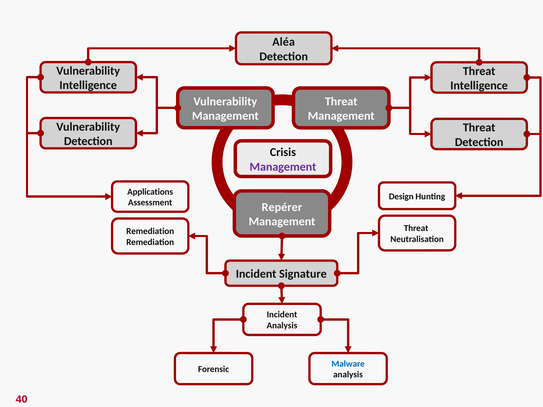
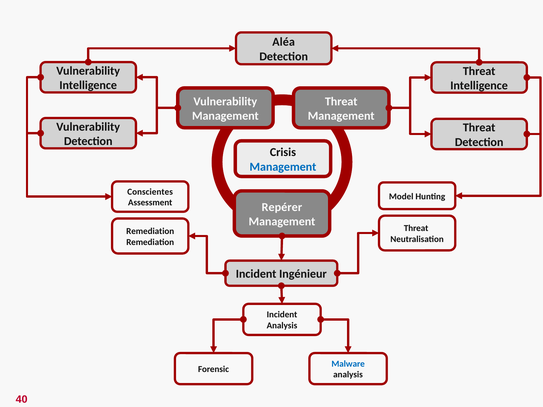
Management colour: purple -> blue (283, 167)
Applications: Applications -> Conscientes (150, 192)
Design: Design -> Model (401, 196)
Signature: Signature -> Ingénieur (303, 274)
